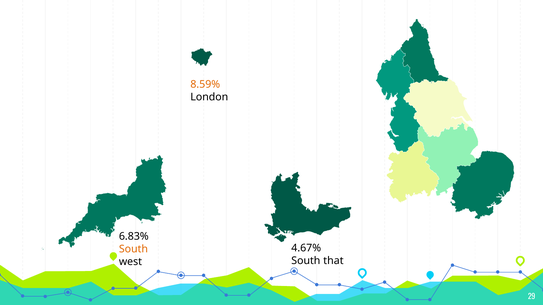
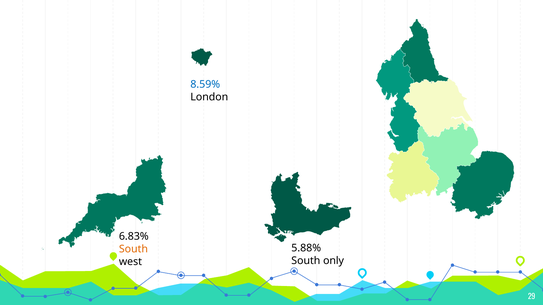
8.59% colour: orange -> blue (205, 85)
4.67%: 4.67% -> 5.88% (306, 248)
that: that -> only (334, 261)
